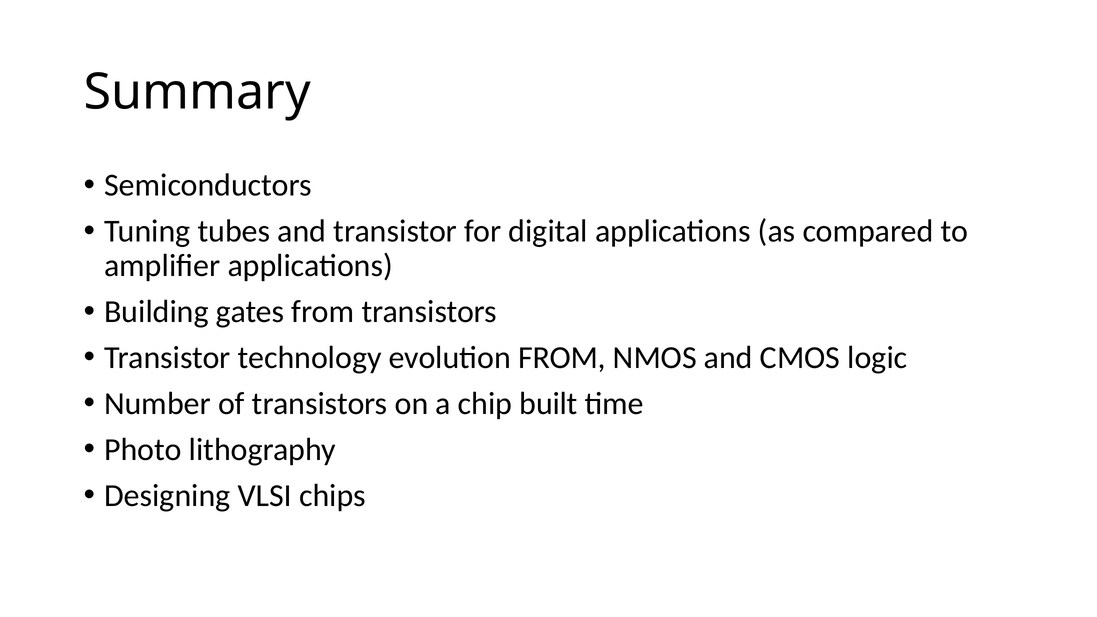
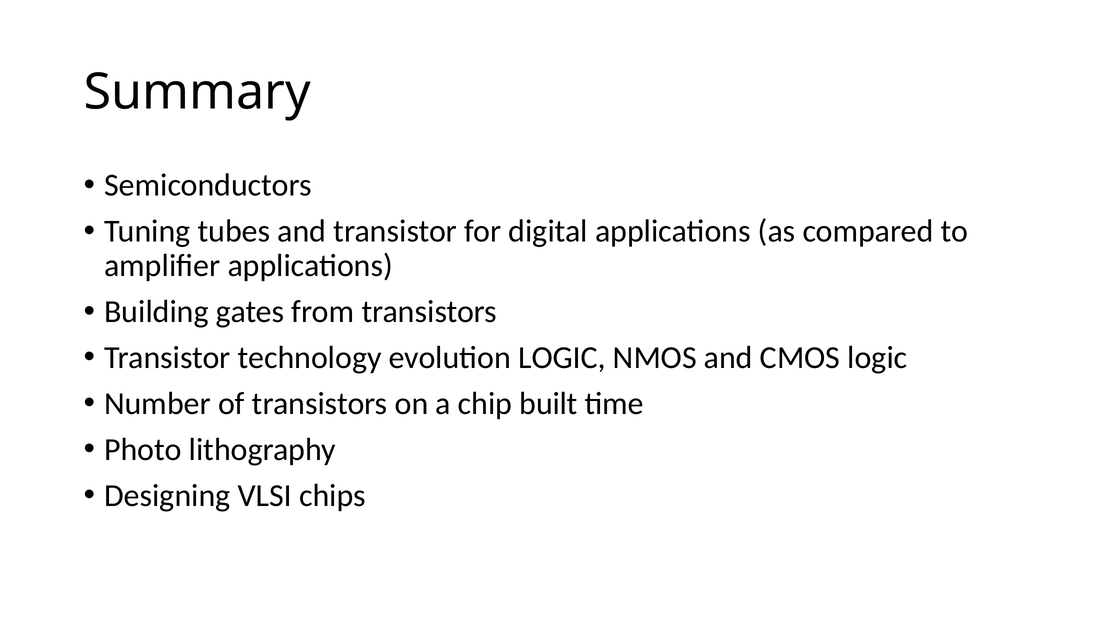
evolution FROM: FROM -> LOGIC (562, 358)
